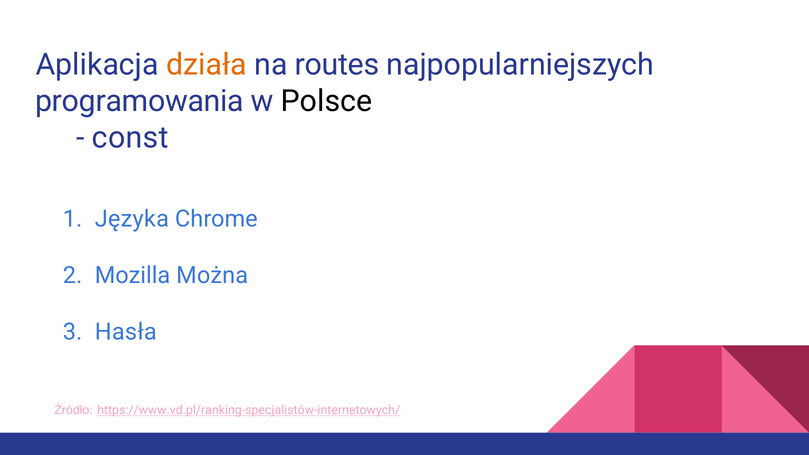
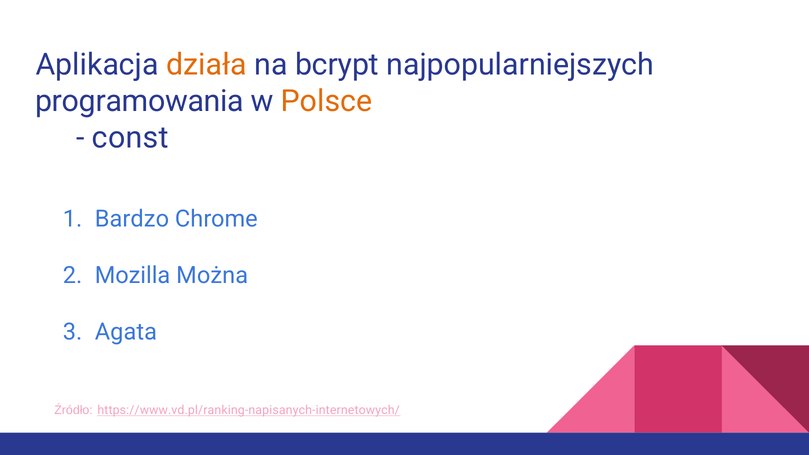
routes: routes -> bcrypt (337, 65)
Polsce colour: black -> orange (327, 101)
Języka: Języka -> Bardzo (132, 219)
Hasła: Hasła -> Agata (126, 332)
https://www.vd.pl/ranking-specjalistów-internetowych/: https://www.vd.pl/ranking-specjalistów-internetowych/ -> https://www.vd.pl/ranking-napisanych-internetowych/ (249, 410)
